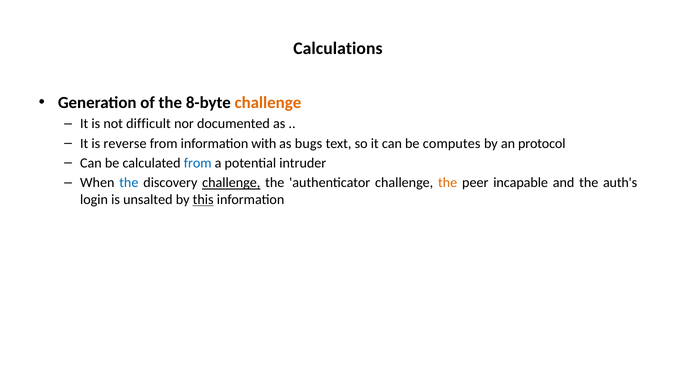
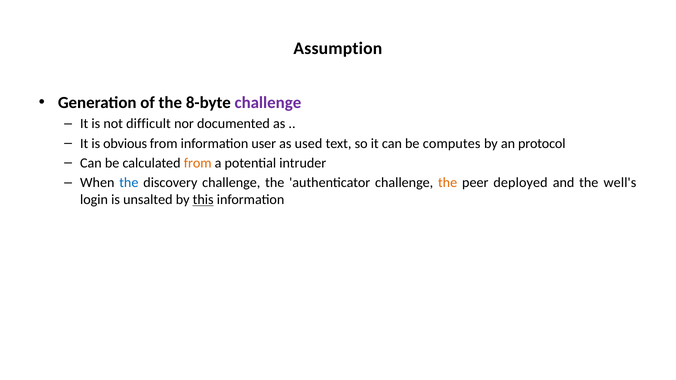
Calculations: Calculations -> Assumption (338, 49)
challenge colour: orange -> purple (268, 103)
reverse: reverse -> obvious (125, 144)
with: with -> user (264, 144)
bugs: bugs -> used (309, 144)
from colour: blue -> orange (198, 163)
challenge underline: present -> none (231, 183)
incapable: incapable -> deployed (521, 183)
auth's: auth's -> well's (620, 183)
